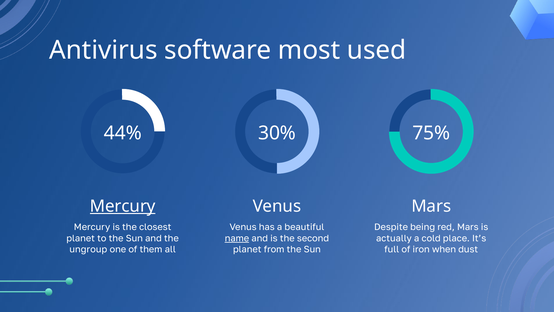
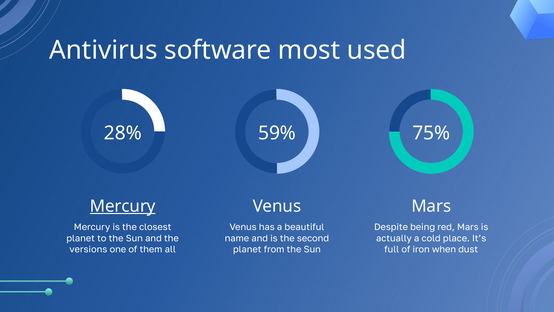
44%: 44% -> 28% (123, 133)
30%: 30% -> 59% (277, 133)
name underline: present -> none (237, 238)
ungroup: ungroup -> versions (88, 249)
